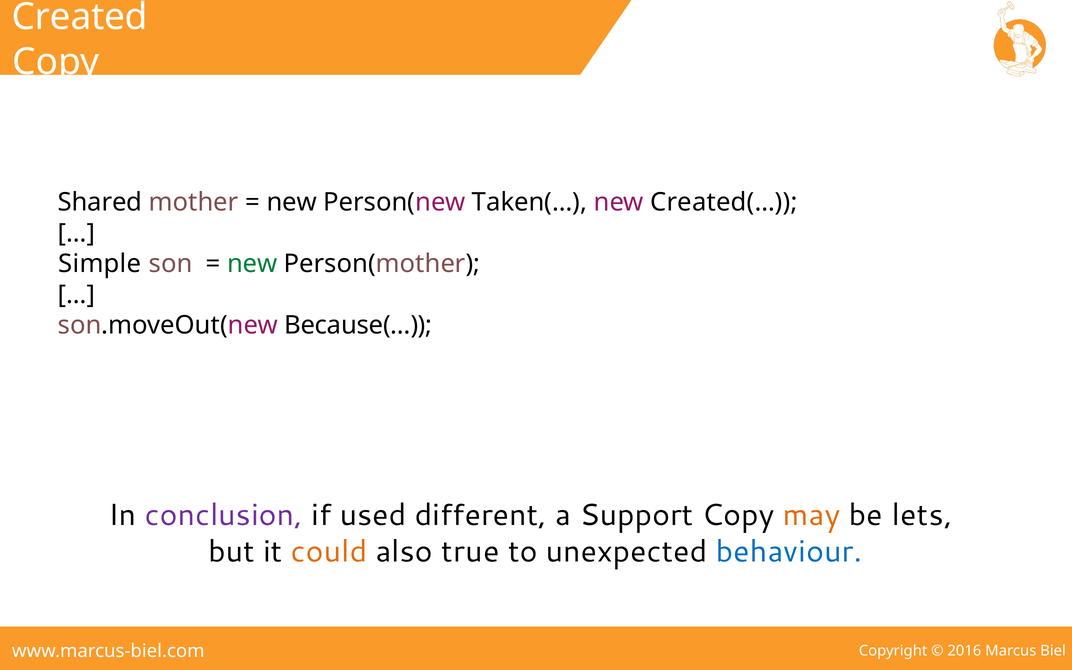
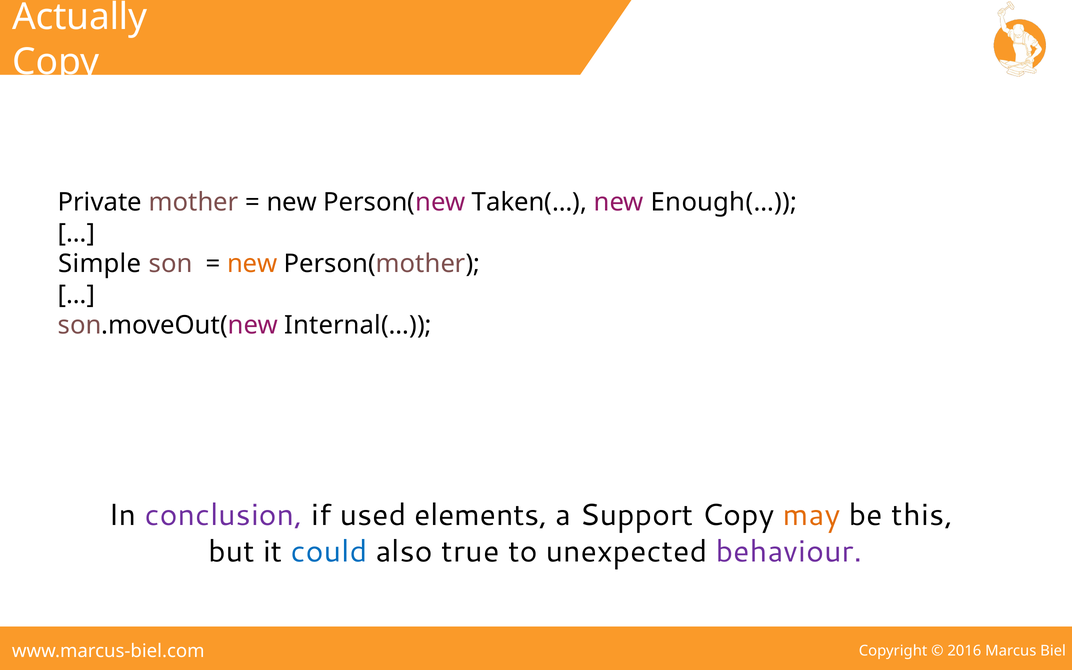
Created: Created -> Actually (80, 17)
Shared: Shared -> Private (100, 202)
Created(…: Created(… -> Enough(… (724, 202)
new colour: green -> orange (252, 264)
Because(…: Because(… -> Internal(… (358, 326)
different: different -> elements (481, 515)
lets: lets -> this (922, 515)
could colour: orange -> blue (329, 552)
behaviour colour: blue -> purple (789, 552)
